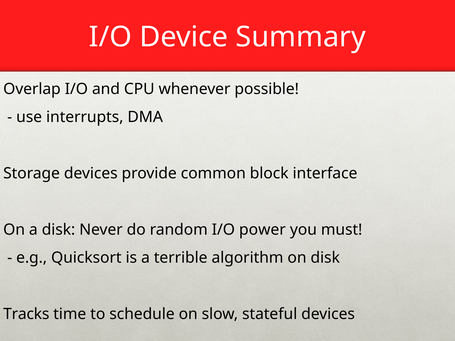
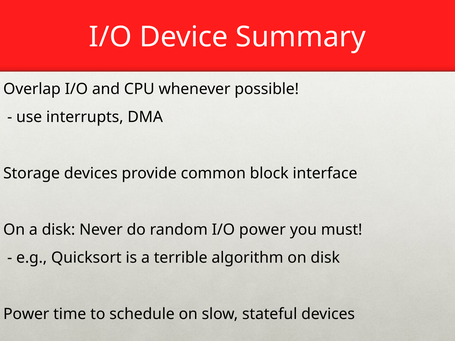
Tracks: Tracks -> Power (26, 314)
